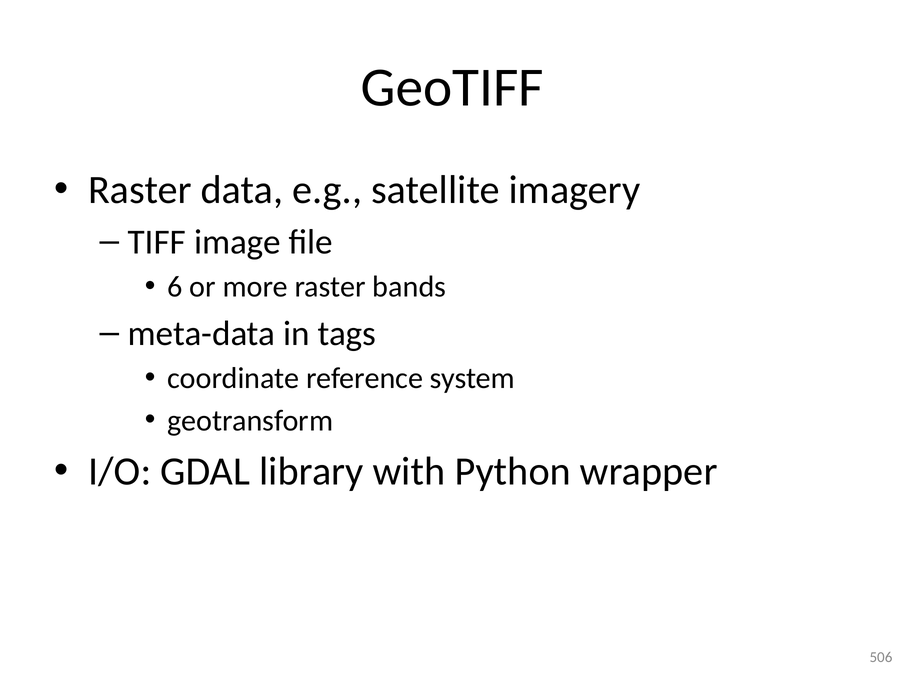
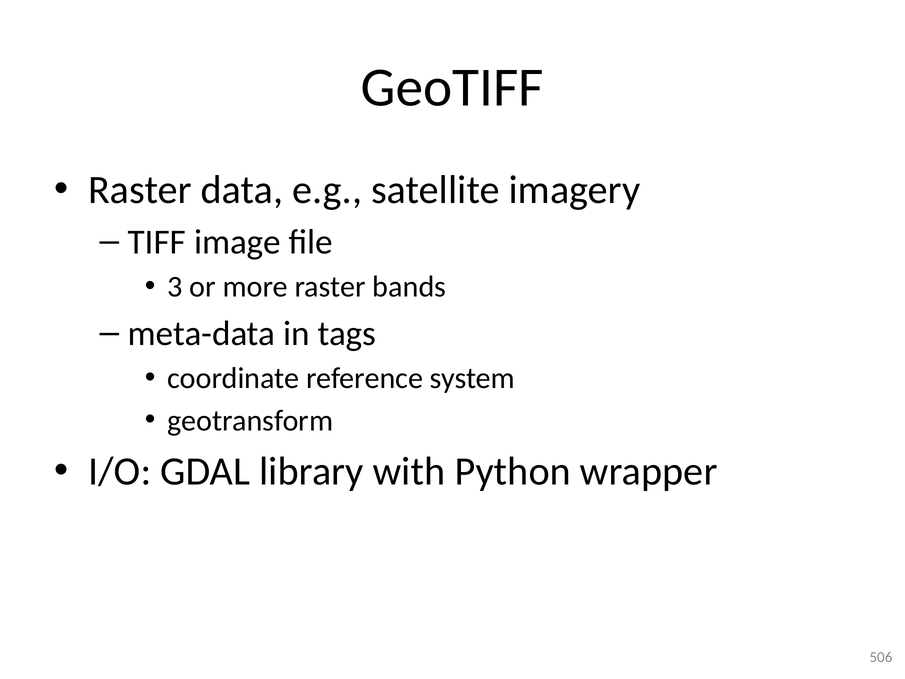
6: 6 -> 3 (175, 287)
